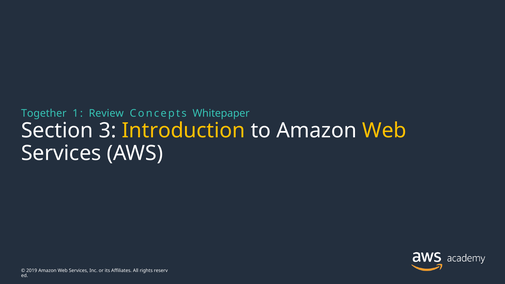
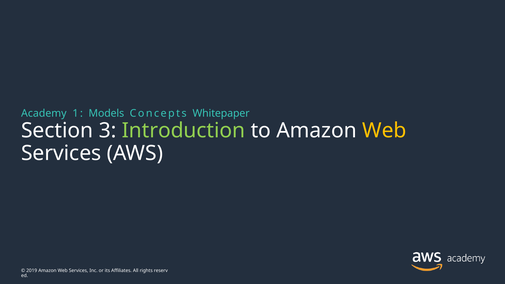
Together: Together -> Academy (44, 113)
Review: Review -> Models (106, 113)
Introduction colour: yellow -> light green (184, 131)
